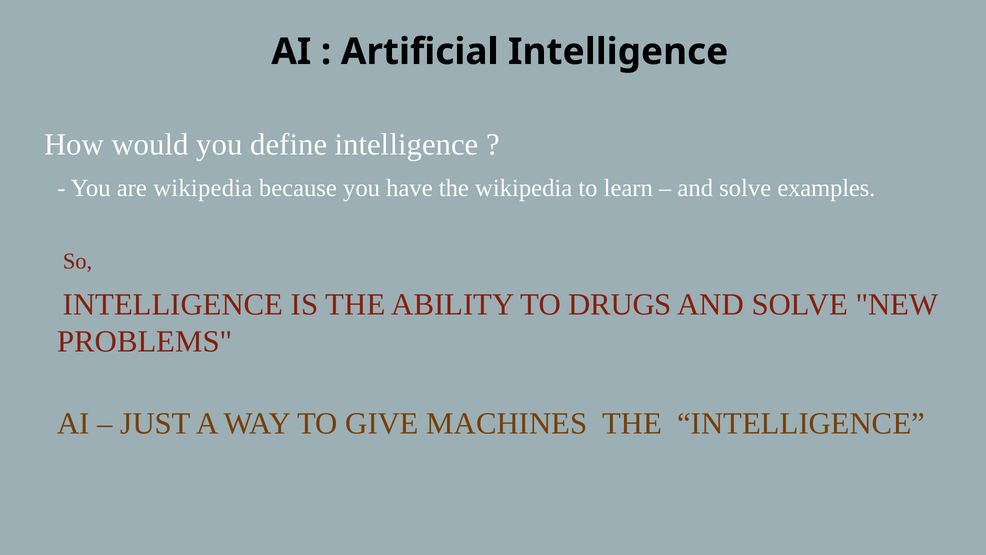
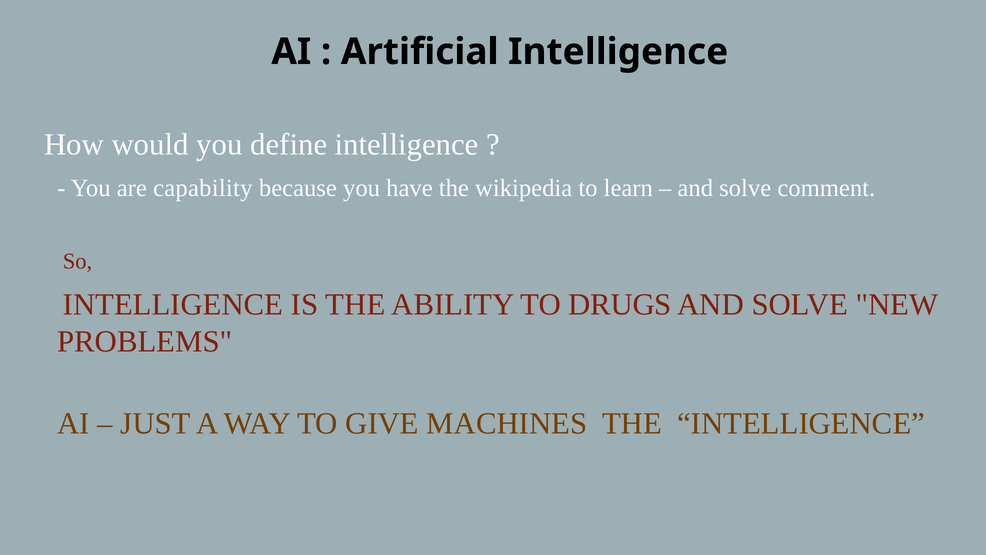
are wikipedia: wikipedia -> capability (203, 188)
examples: examples -> comment (826, 188)
